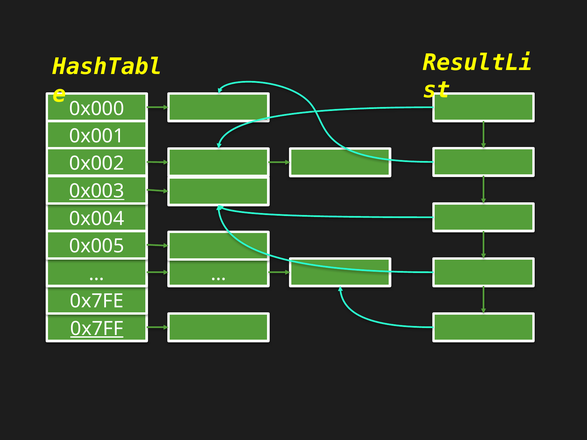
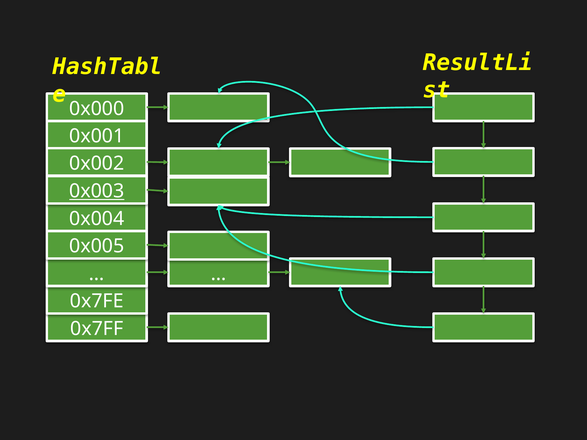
0x7FF underline: present -> none (97, 329)
